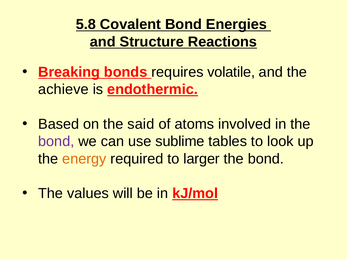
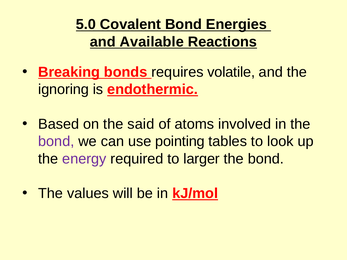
5.8: 5.8 -> 5.0 (86, 24)
Structure: Structure -> Available (152, 42)
achieve: achieve -> ignoring (64, 89)
sublime: sublime -> pointing (180, 142)
energy colour: orange -> purple (84, 159)
